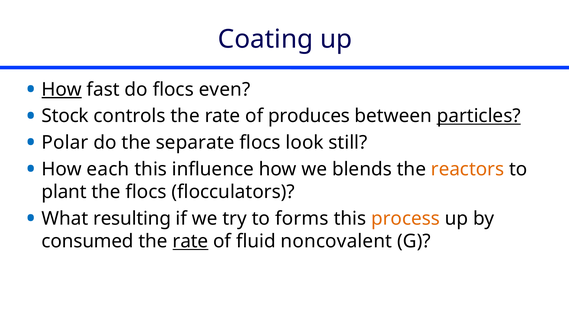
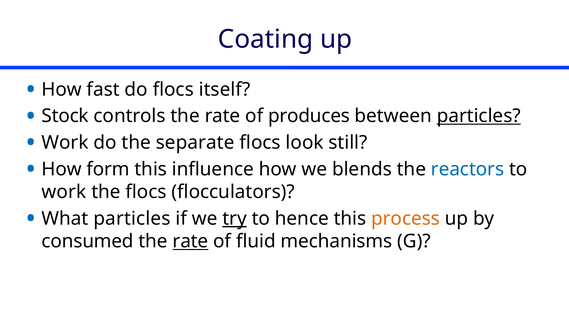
How underline: present -> none (62, 90)
even: even -> itself (225, 90)
Polar: Polar -> Work (65, 143)
each: each -> form (108, 169)
reactors colour: orange -> blue (468, 169)
plant: plant -> work (64, 192)
What resulting: resulting -> particles (132, 219)
try underline: none -> present (235, 219)
forms: forms -> hence (302, 219)
noncovalent: noncovalent -> mechanisms (336, 241)
